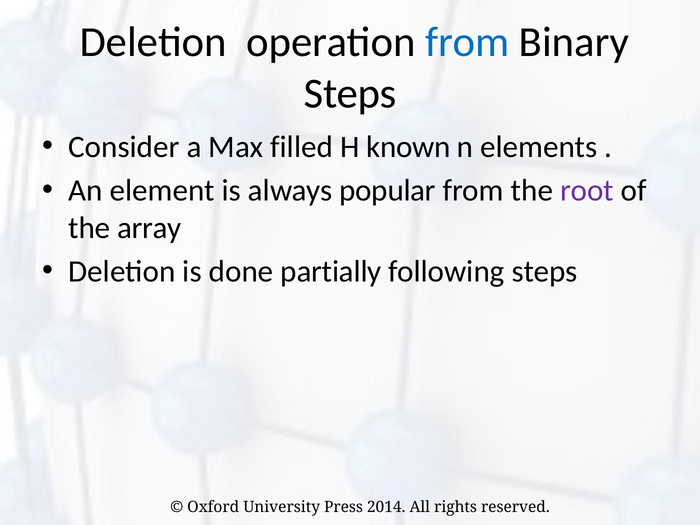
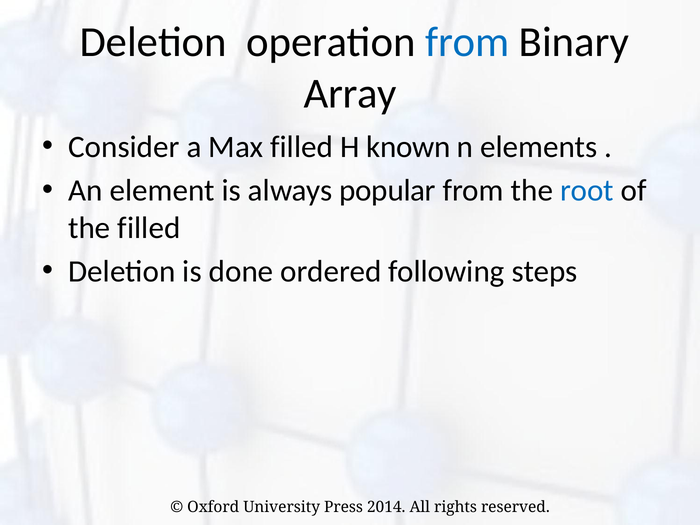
Steps: Steps -> Array (350, 93)
root colour: purple -> blue (587, 190)
the array: array -> filled (149, 228)
partially: partially -> ordered (331, 271)
